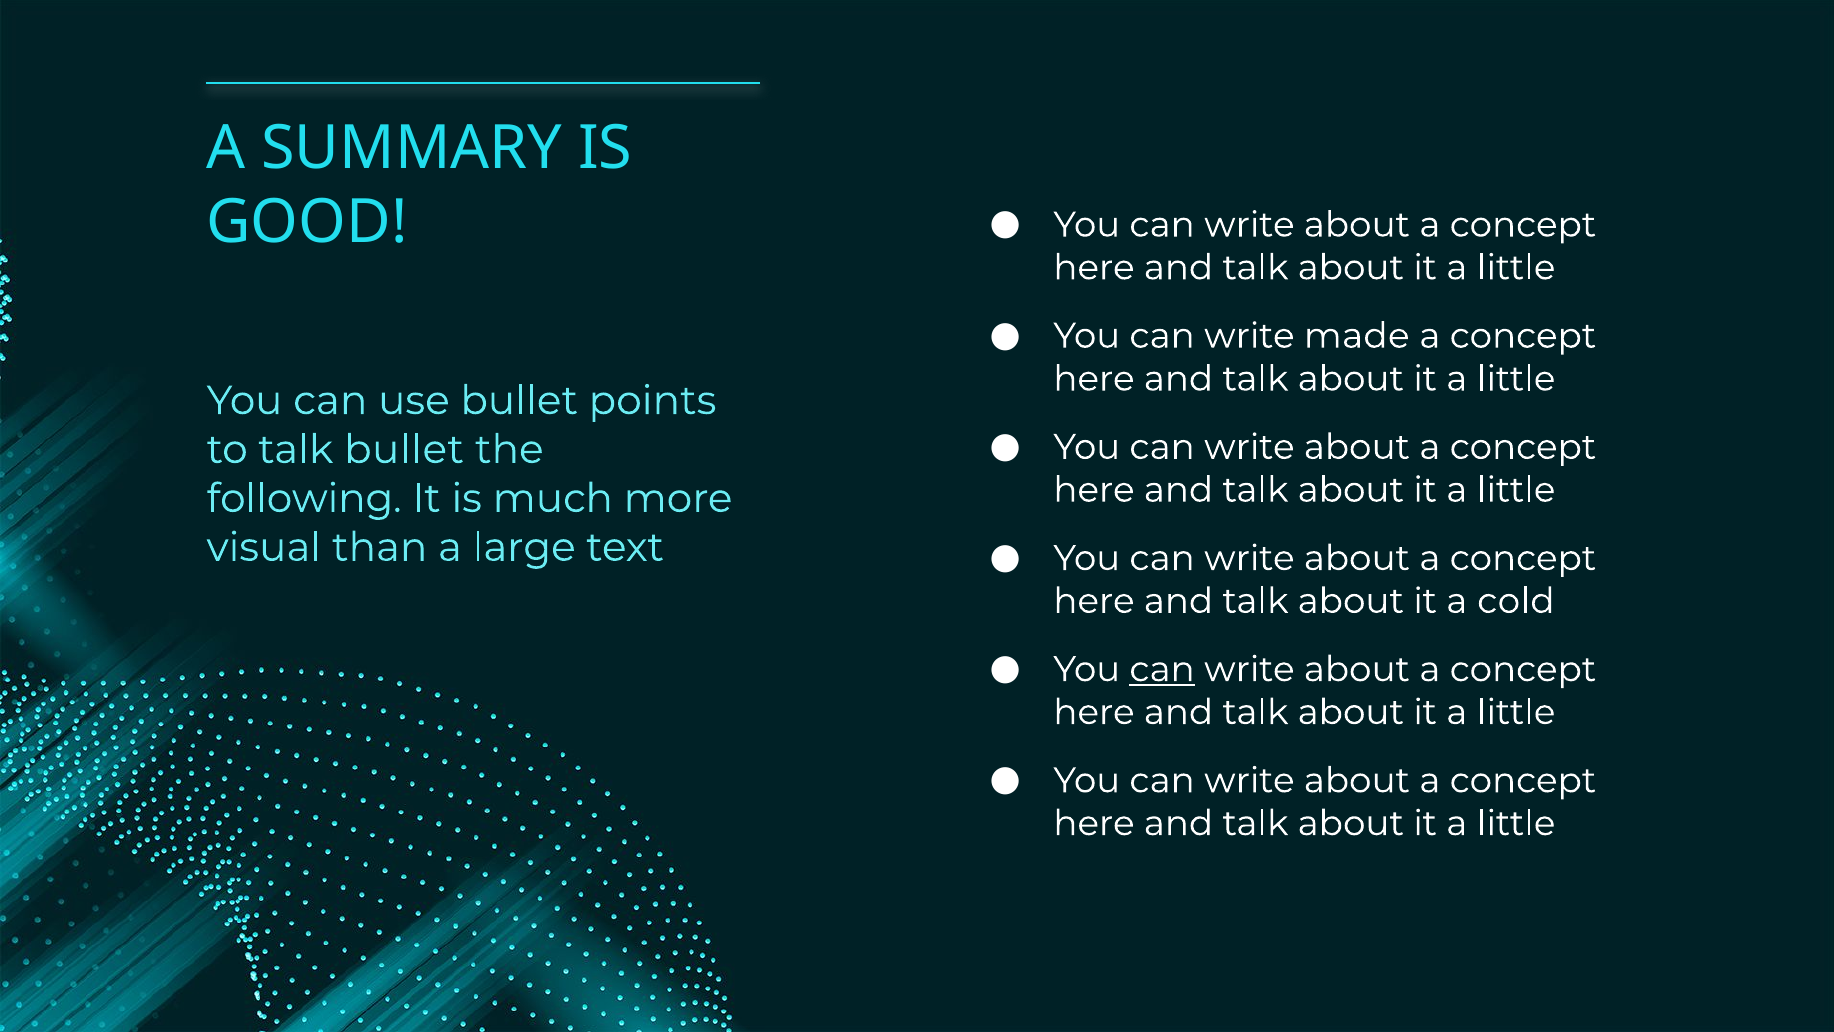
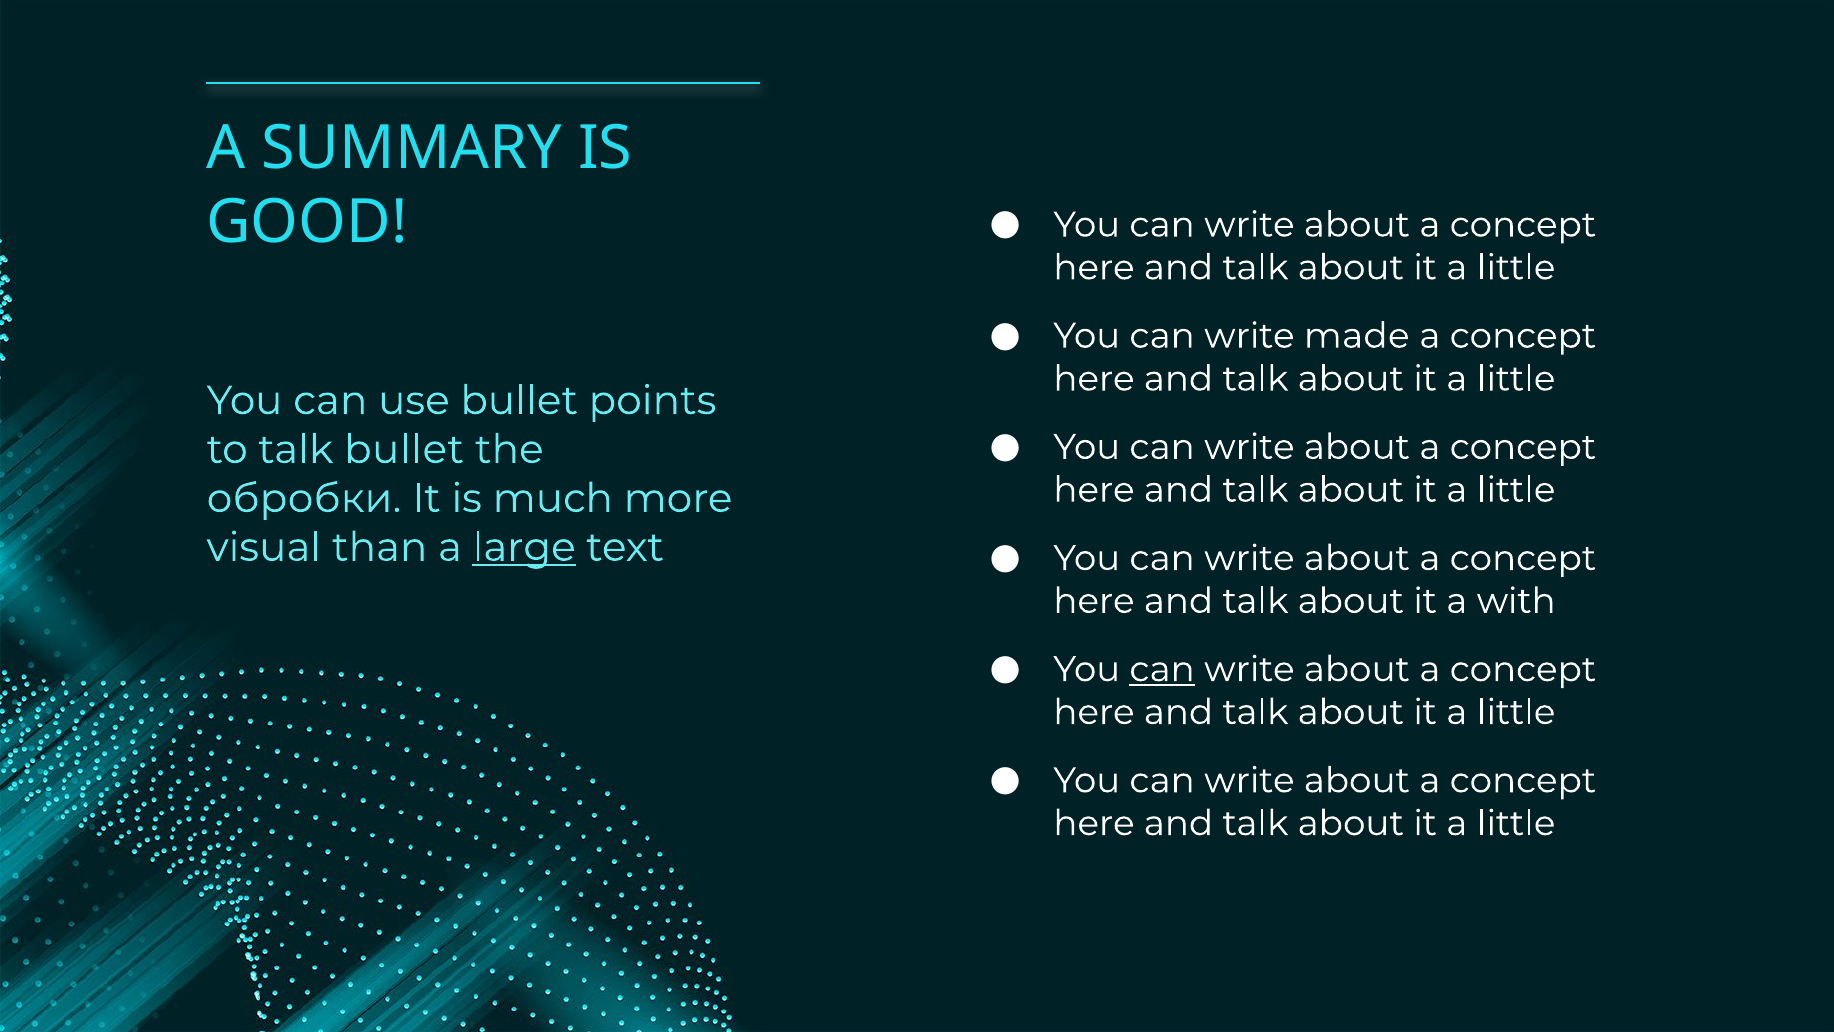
following: following -> обробки (304, 498)
large underline: none -> present (524, 547)
cold: cold -> with (1516, 601)
